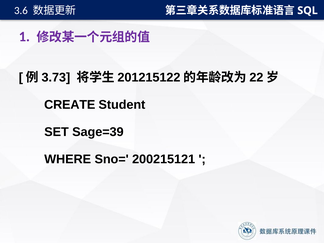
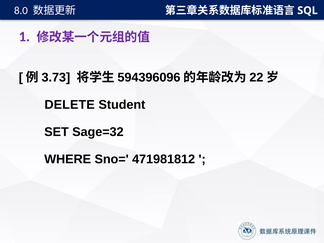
3.6: 3.6 -> 8.0 (21, 11)
201215122: 201215122 -> 594396096 (149, 78)
CREATE: CREATE -> DELETE (70, 105)
Sage=39: Sage=39 -> Sage=32 (98, 132)
200215121: 200215121 -> 471981812 (164, 159)
